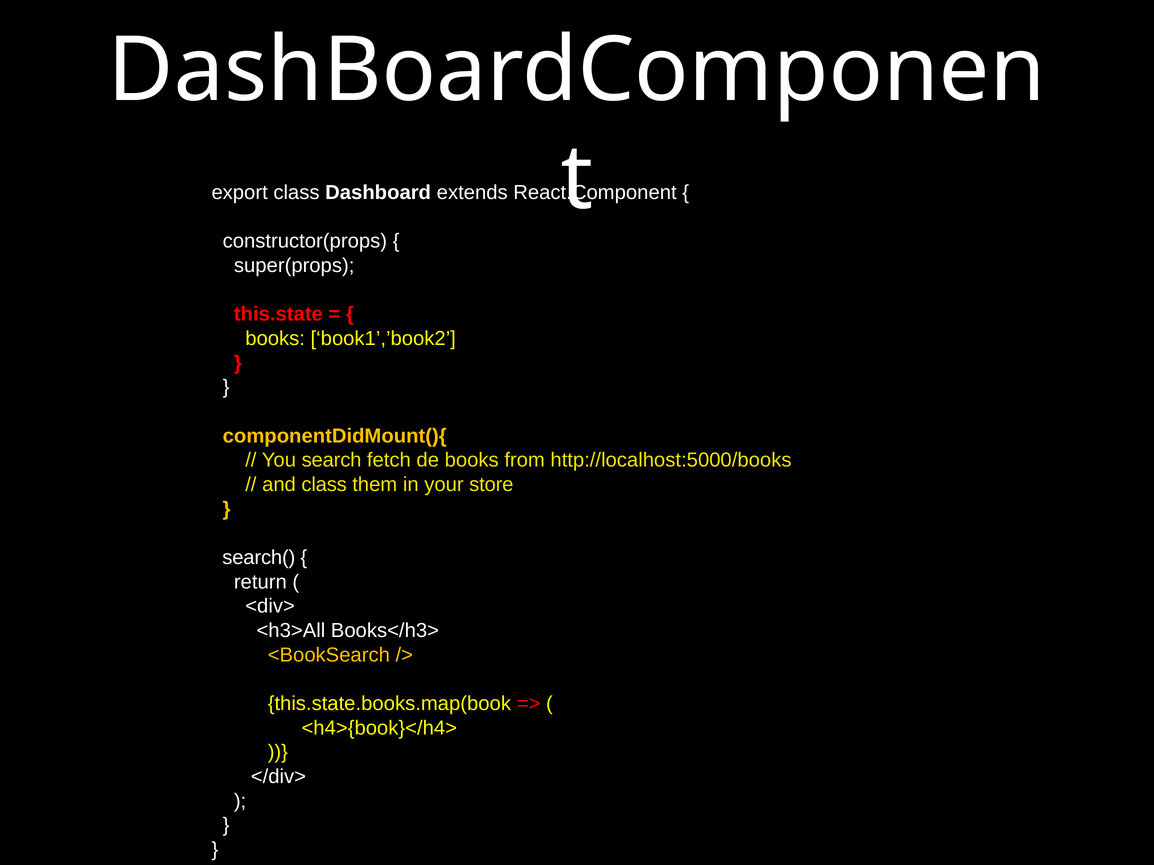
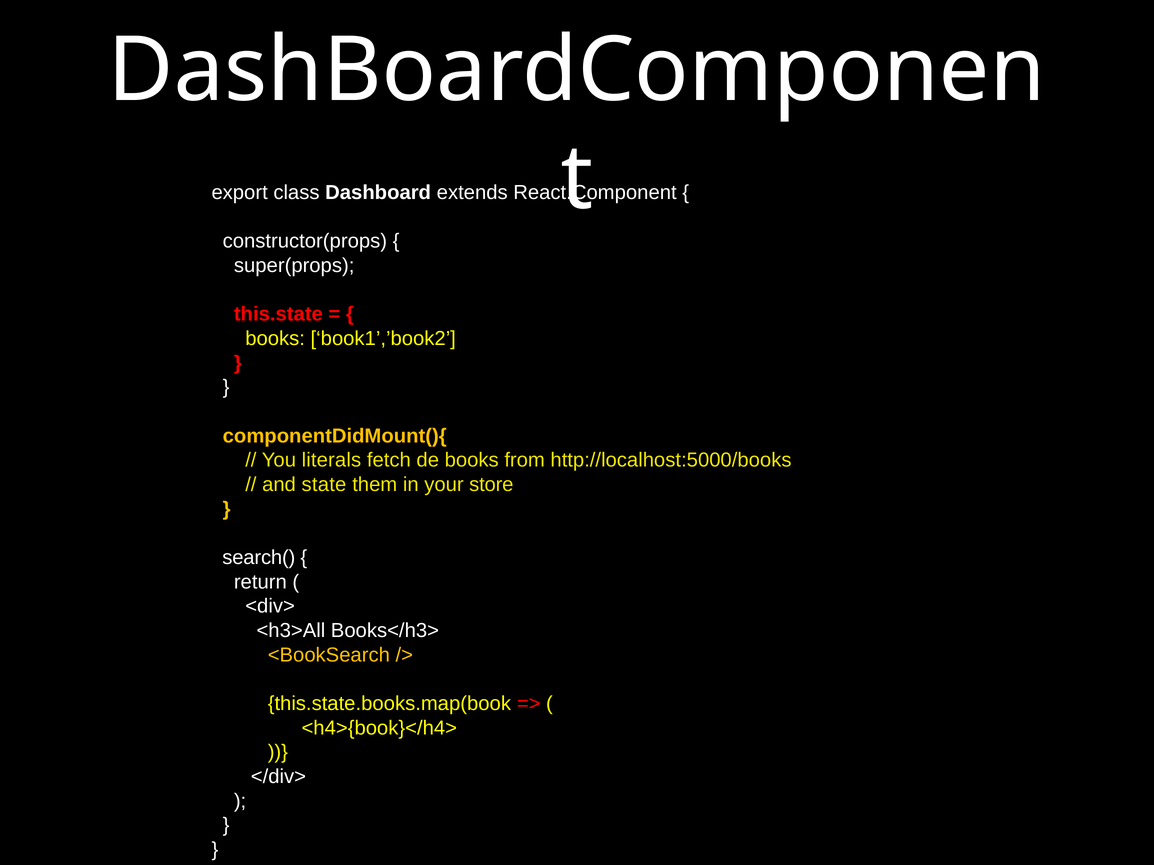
search: search -> literals (331, 460)
and class: class -> state (324, 485)
